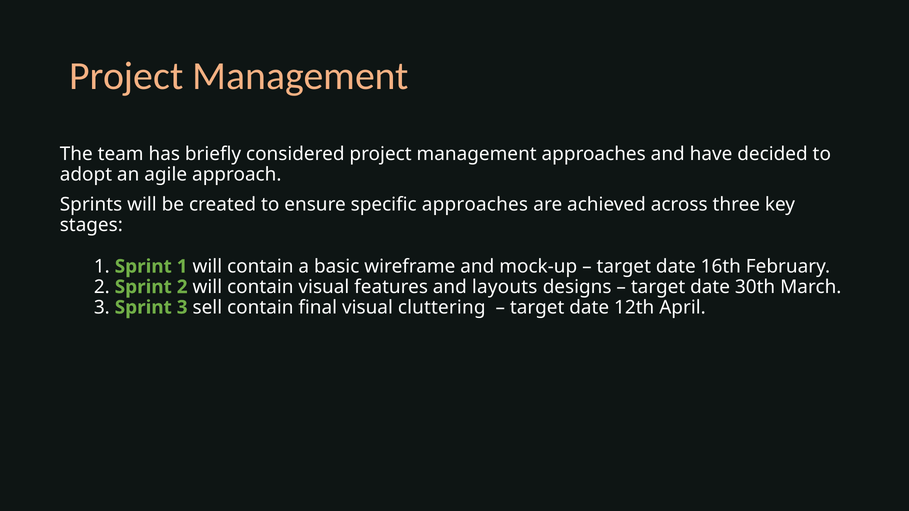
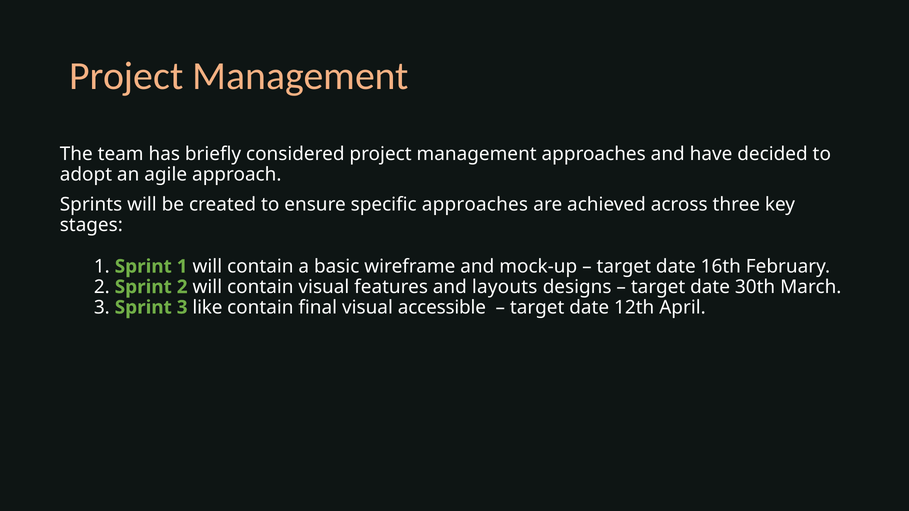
sell: sell -> like (207, 308)
cluttering: cluttering -> accessible (442, 308)
